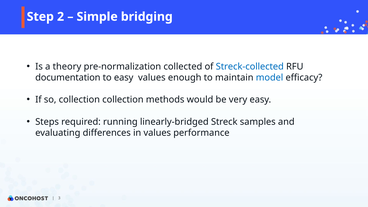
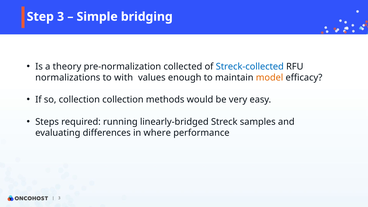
Step 2: 2 -> 3 (61, 17)
documentation: documentation -> normalizations (68, 78)
to easy: easy -> with (124, 78)
model colour: blue -> orange (270, 78)
in values: values -> where (157, 133)
